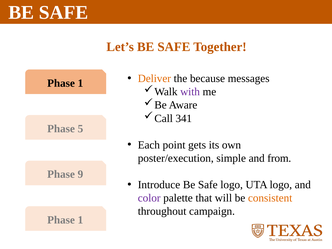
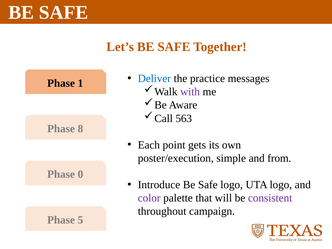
Deliver colour: orange -> blue (154, 79)
because: because -> practice (208, 79)
341: 341 -> 563 (184, 118)
5: 5 -> 8 (80, 129)
9: 9 -> 0 (80, 174)
consistent colour: orange -> purple (270, 198)
1: 1 -> 5 (80, 220)
